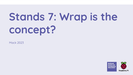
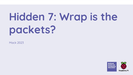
Stands: Stands -> Hidden (27, 17)
concept: concept -> packets (32, 30)
